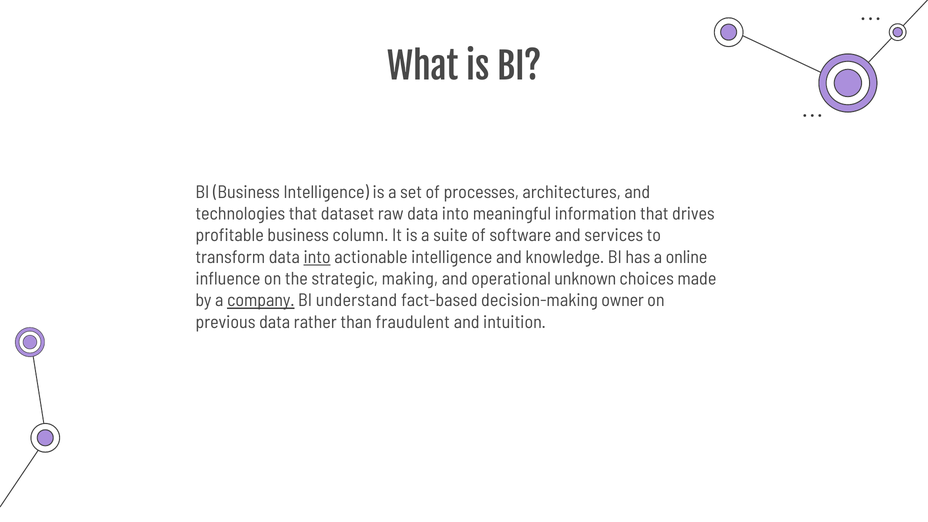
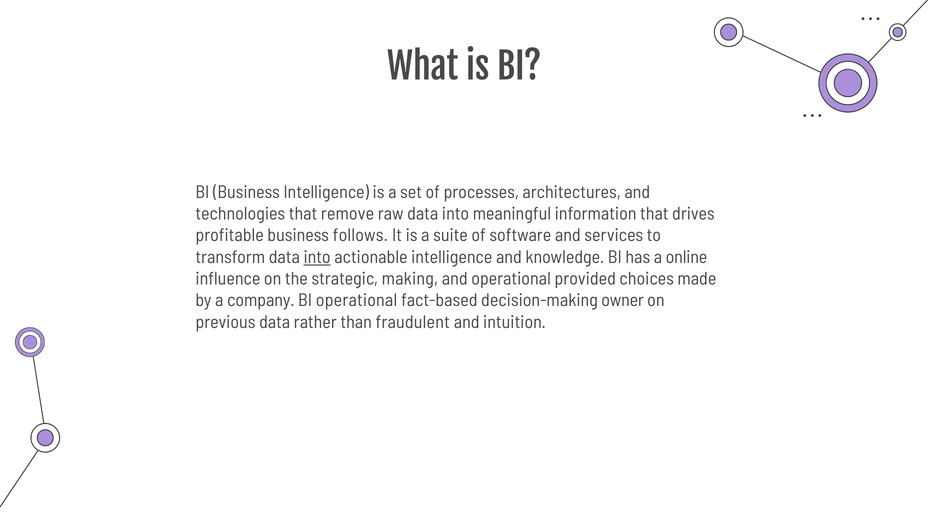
dataset: dataset -> remove (347, 214)
column: column -> follows (360, 235)
unknown: unknown -> provided (585, 279)
company underline: present -> none (261, 300)
BI understand: understand -> operational (357, 300)
